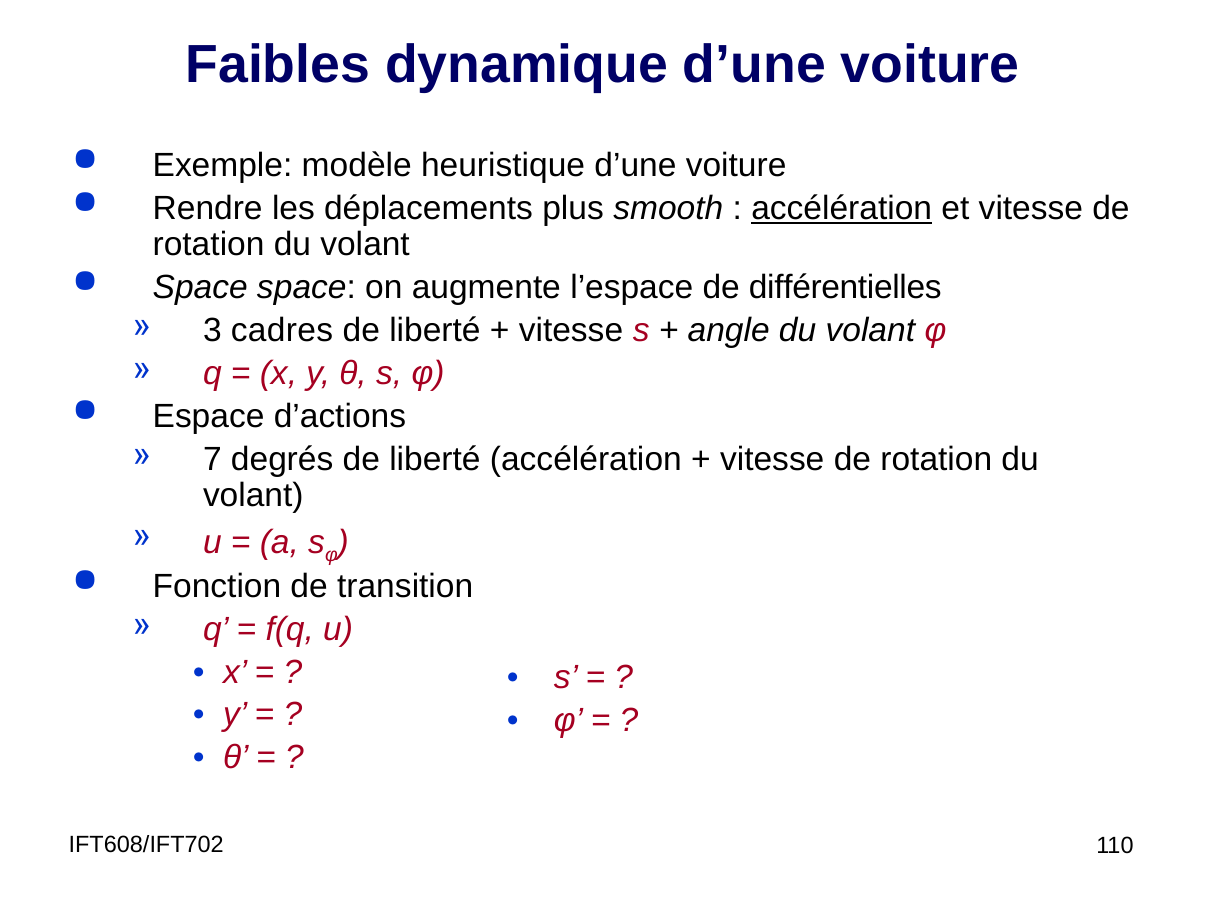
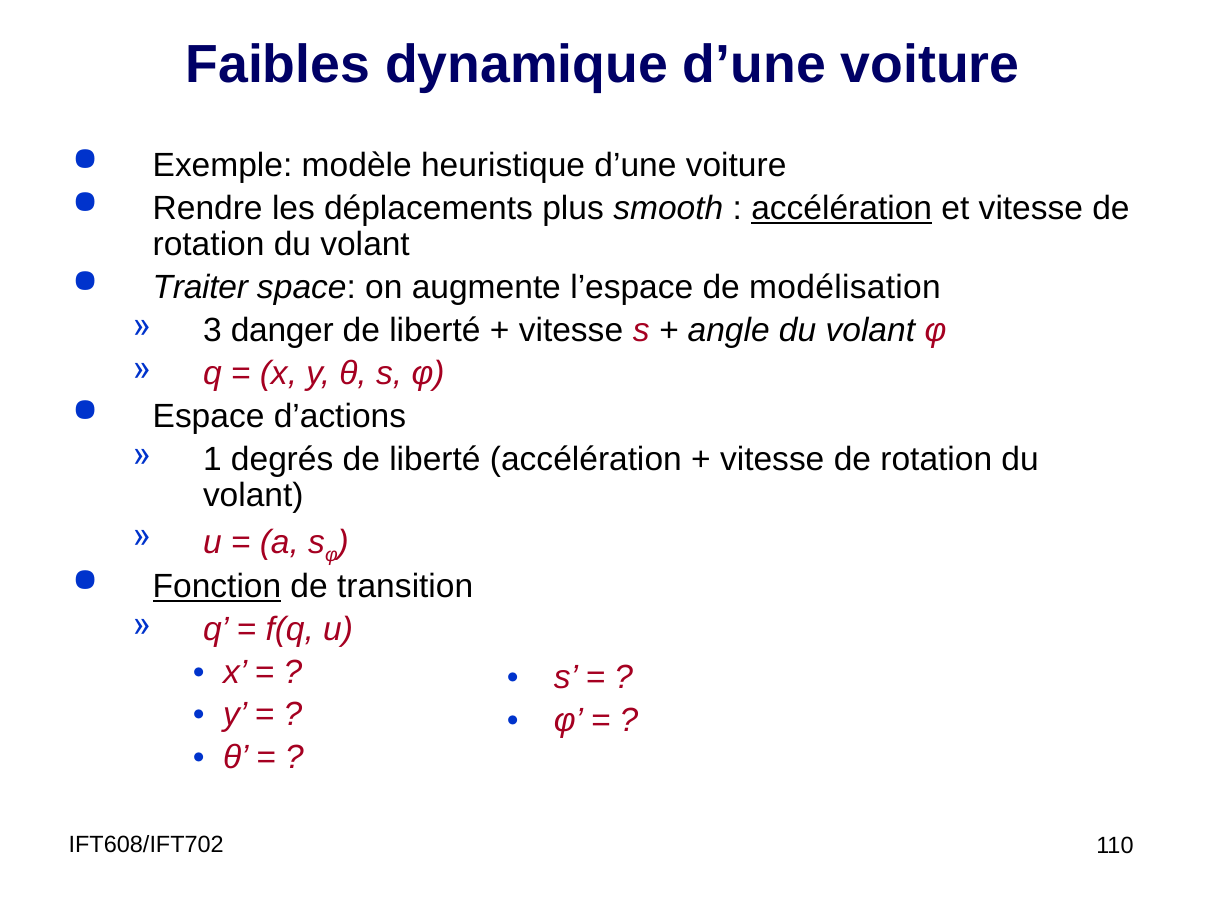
Space: Space -> Traiter (200, 287)
différentielles: différentielles -> modélisation (845, 287)
cadres: cadres -> danger (282, 330)
7: 7 -> 1 (212, 459)
Fonction underline: none -> present (217, 586)
